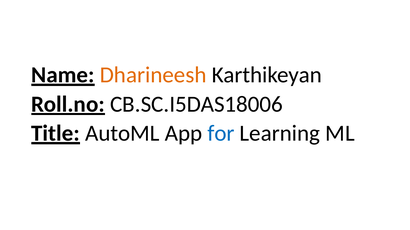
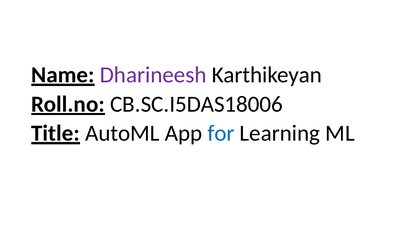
Dharineesh colour: orange -> purple (153, 75)
